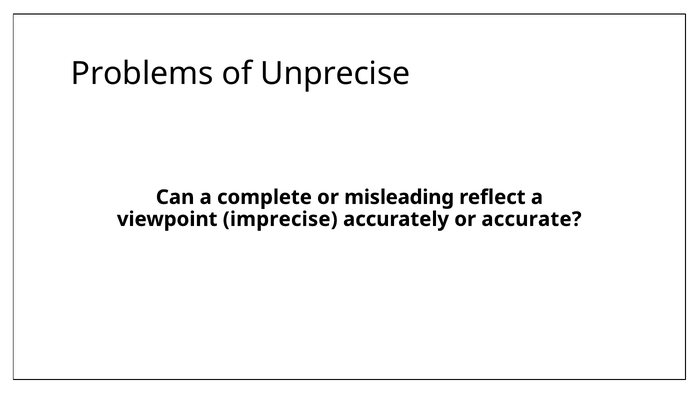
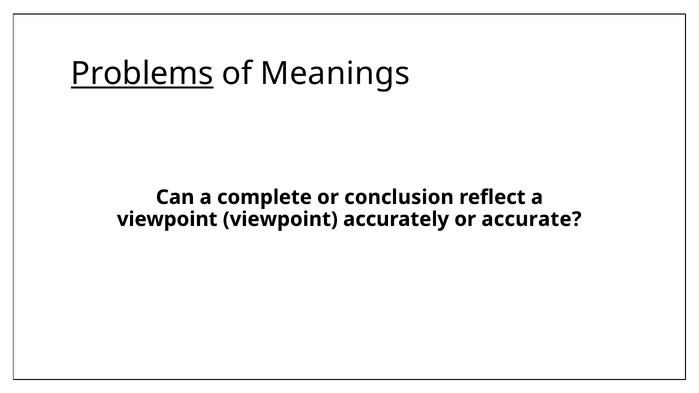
Problems underline: none -> present (142, 74)
Unprecise: Unprecise -> Meanings (335, 74)
misleading: misleading -> conclusion (399, 197)
viewpoint imprecise: imprecise -> viewpoint (280, 219)
